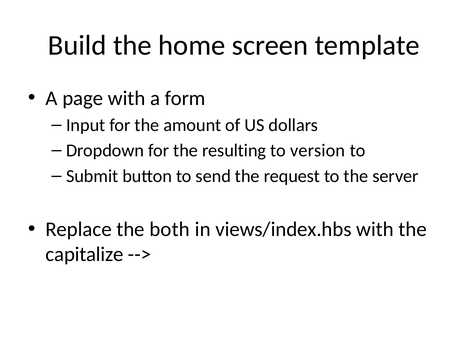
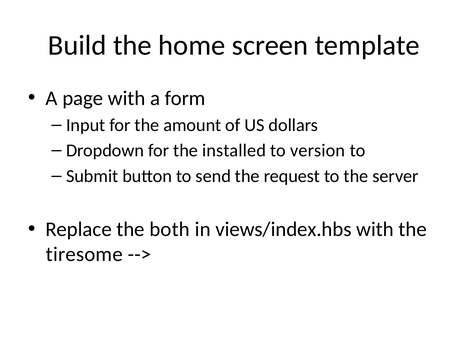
resulting: resulting -> installed (234, 151)
capitalize: capitalize -> tiresome (84, 254)
